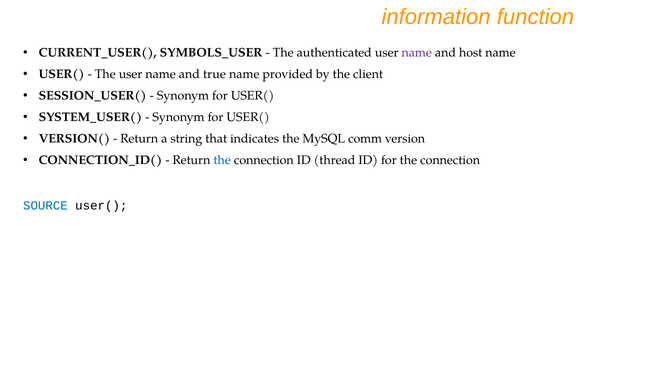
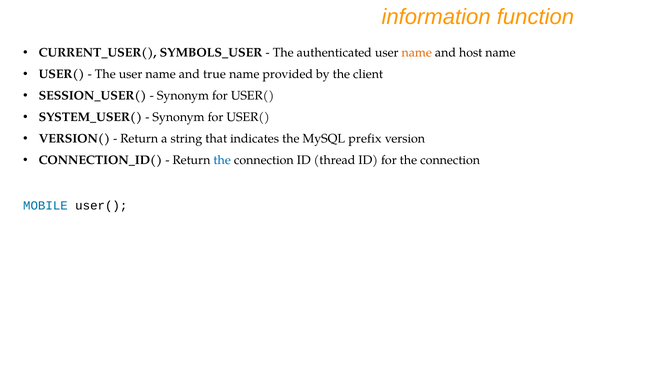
name colour: purple -> orange (417, 53)
comm: comm -> prefix (365, 139)
SOURCE: SOURCE -> MOBILE (45, 206)
